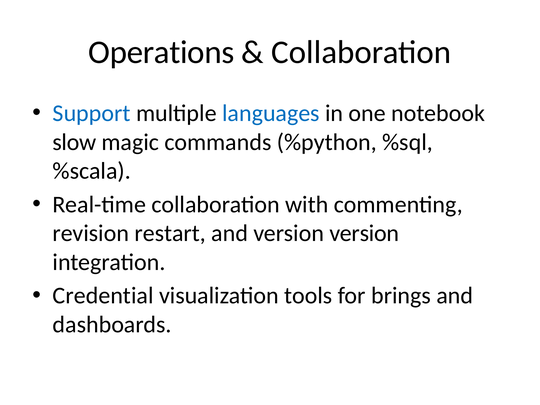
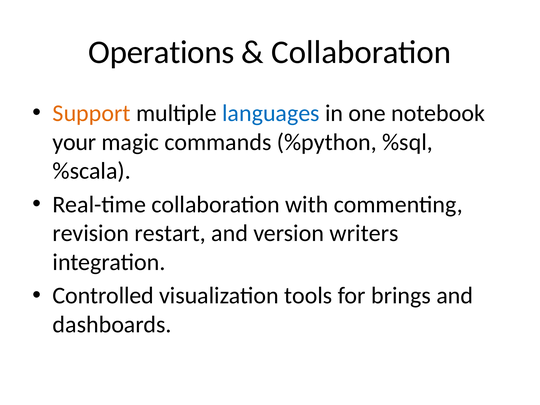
Support colour: blue -> orange (92, 113)
slow: slow -> your (74, 142)
version version: version -> writers (364, 233)
Credential: Credential -> Controlled (103, 296)
